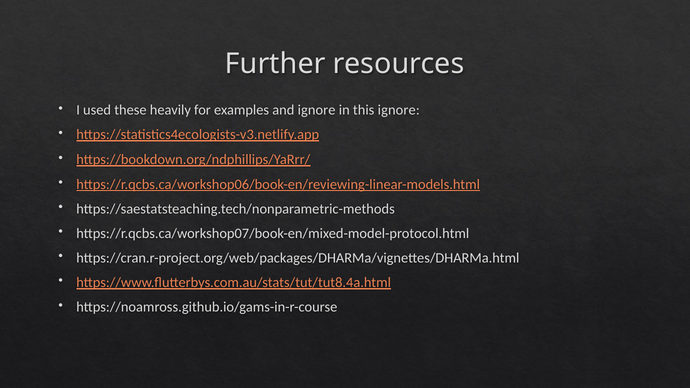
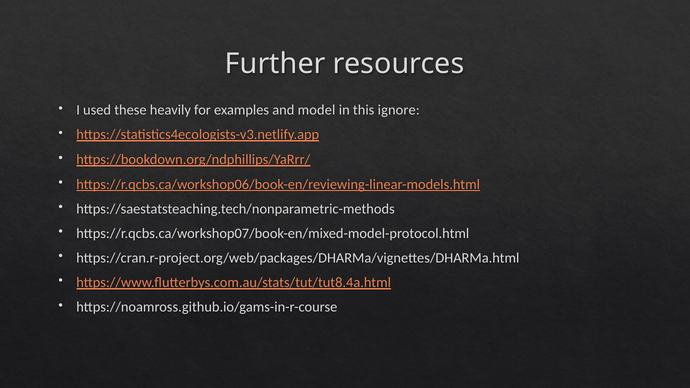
and ignore: ignore -> model (317, 110)
